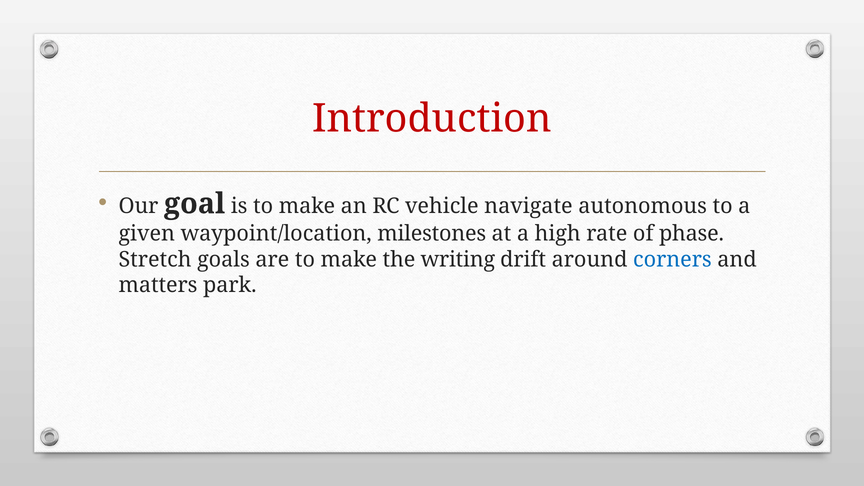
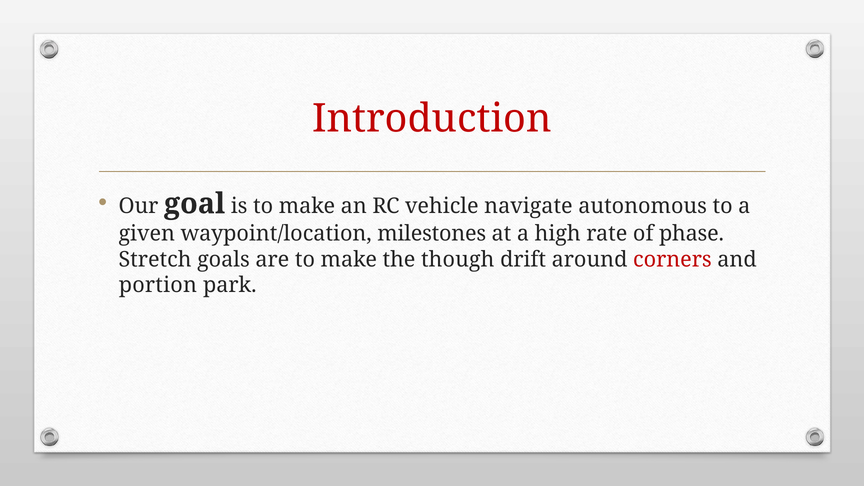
writing: writing -> though (458, 259)
corners colour: blue -> red (672, 259)
matters: matters -> portion (158, 285)
